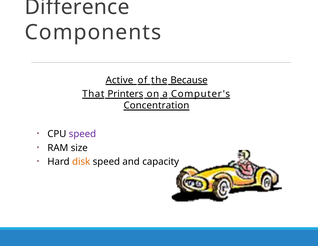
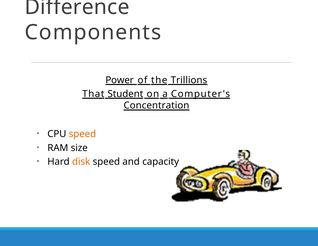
Active: Active -> Power (120, 80)
Because: Because -> Trillions (189, 80)
Printers: Printers -> Student (125, 94)
speed colour: purple -> orange (82, 134)
